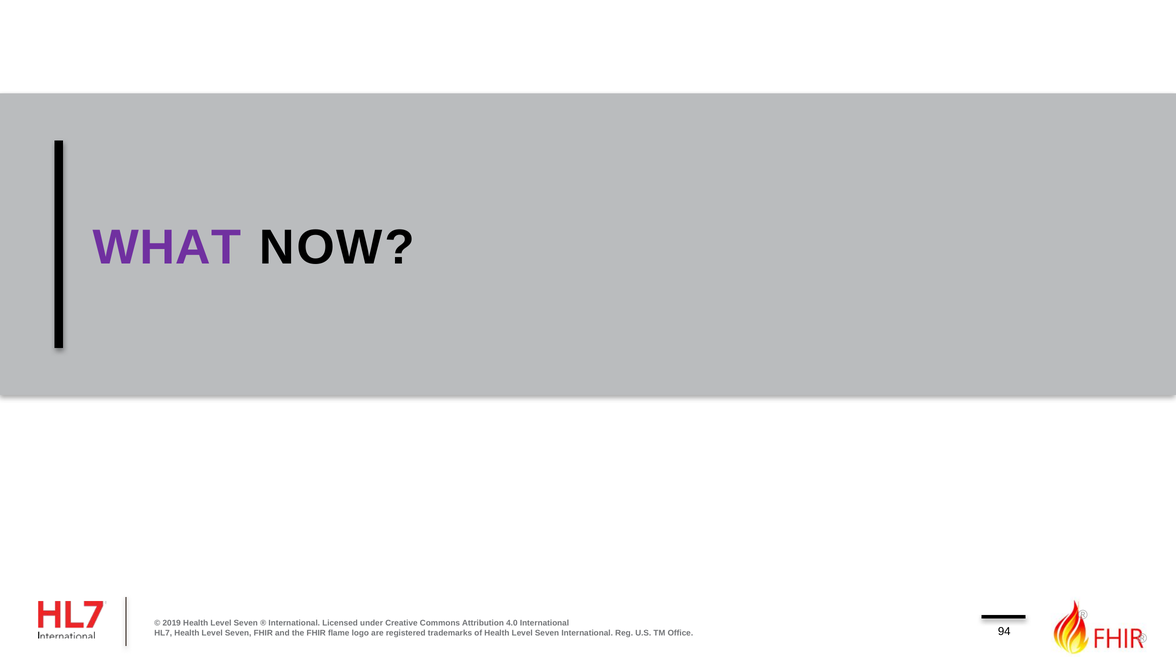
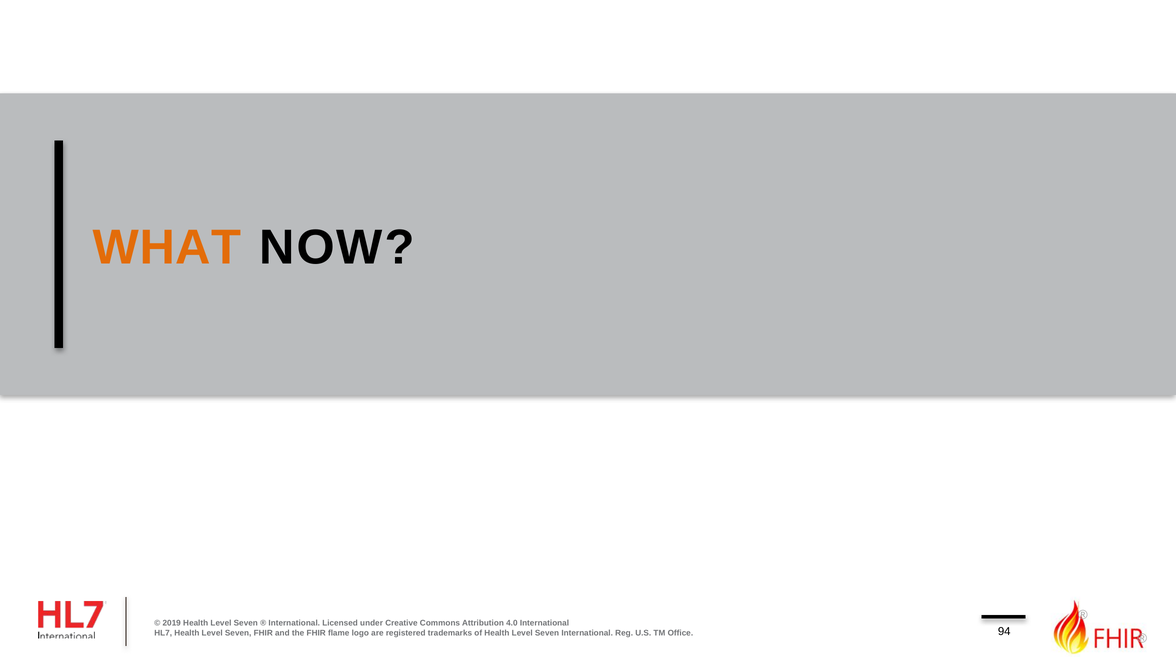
WHAT colour: purple -> orange (167, 247)
